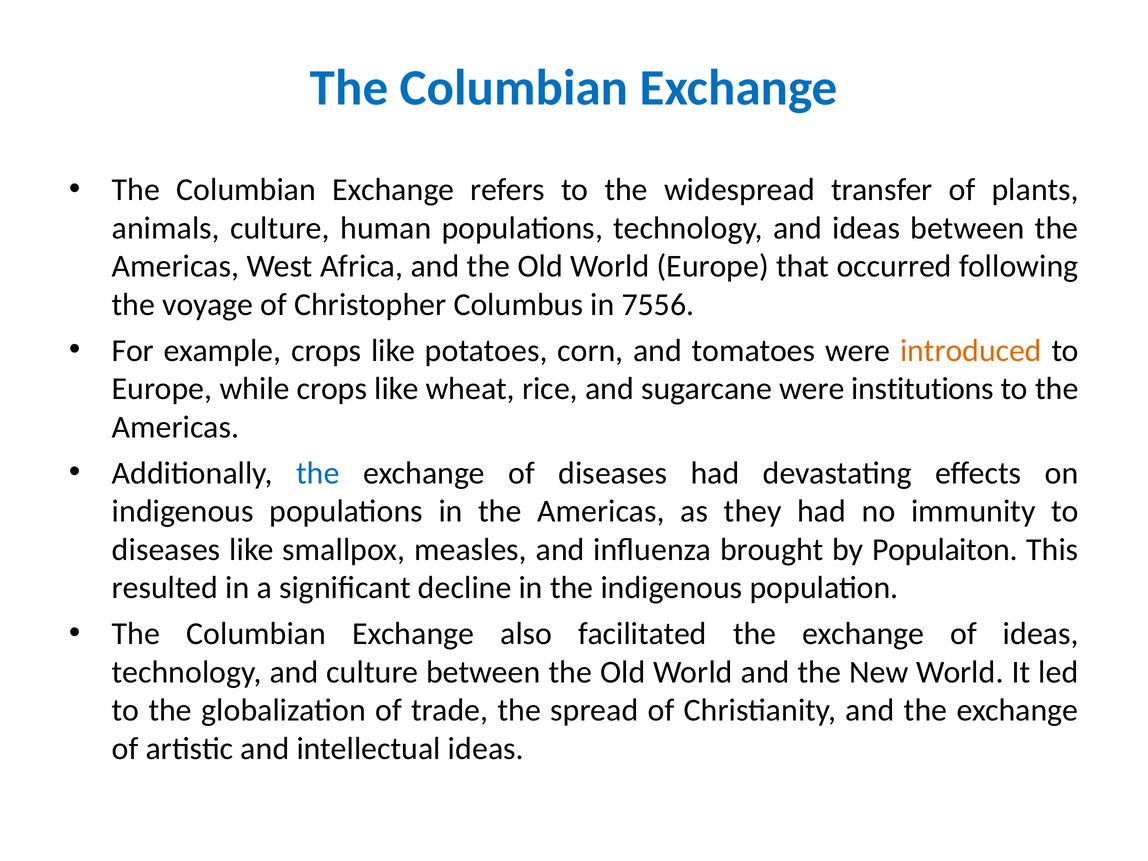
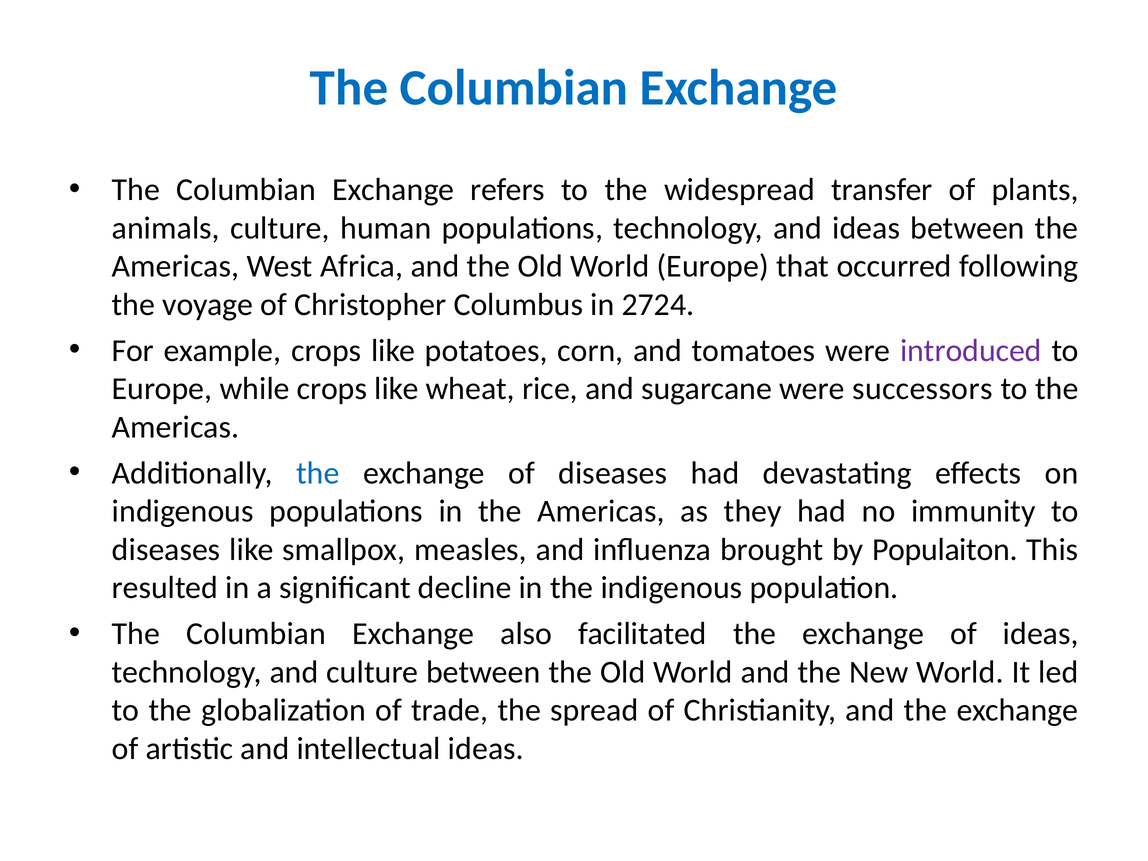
7556: 7556 -> 2724 (658, 305)
introduced colour: orange -> purple (971, 351)
institutions: institutions -> successors (922, 389)
